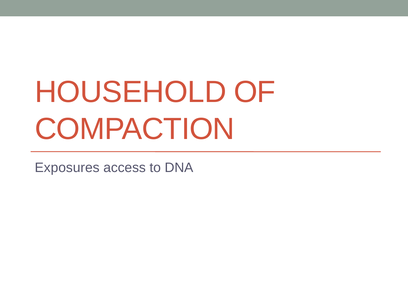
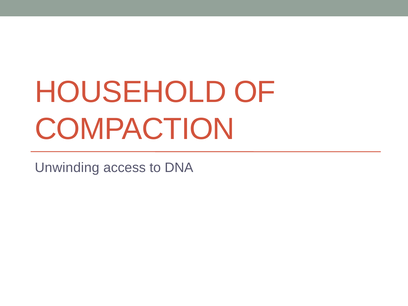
Exposures: Exposures -> Unwinding (67, 168)
